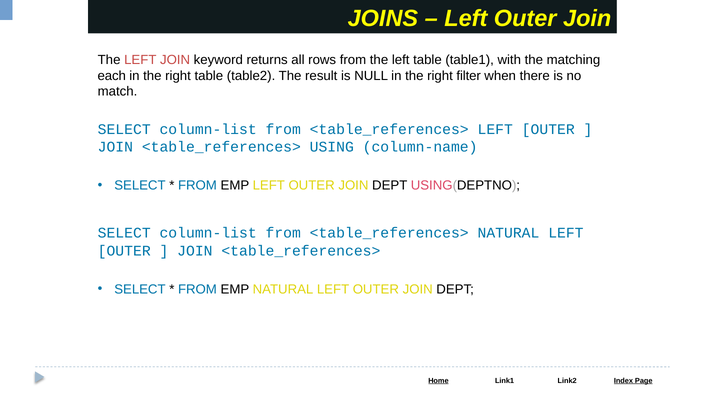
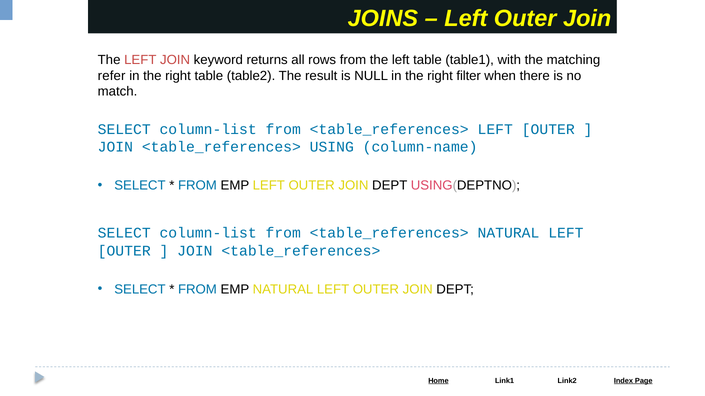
each: each -> refer (112, 76)
